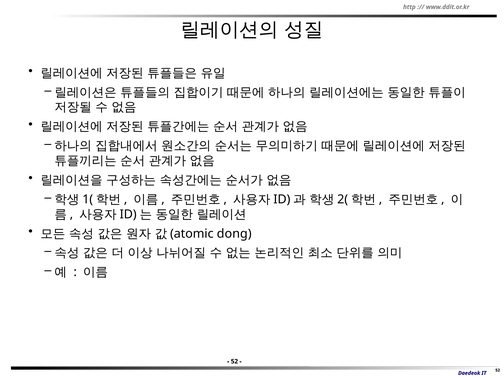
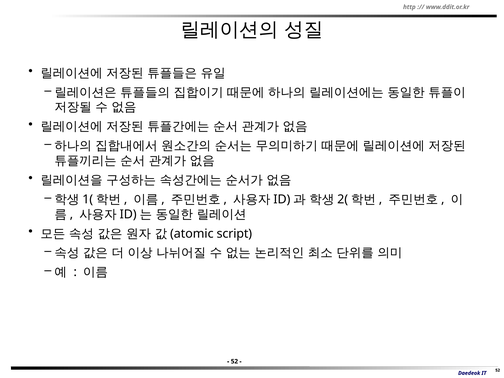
dong: dong -> script (234, 234)
